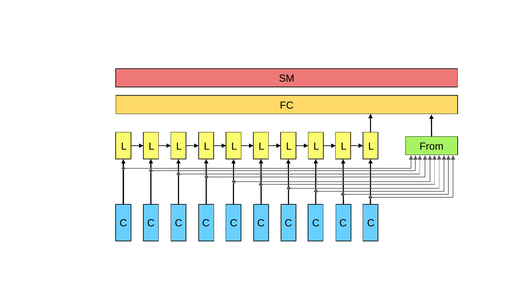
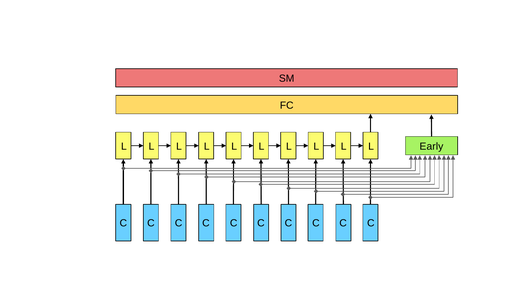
From: From -> Early (431, 146)
